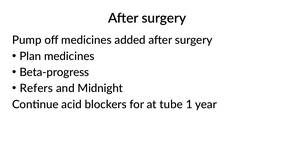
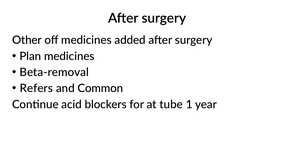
Pump: Pump -> Other (27, 40)
Beta-progress: Beta-progress -> Beta-removal (54, 72)
Midnight: Midnight -> Common (100, 88)
